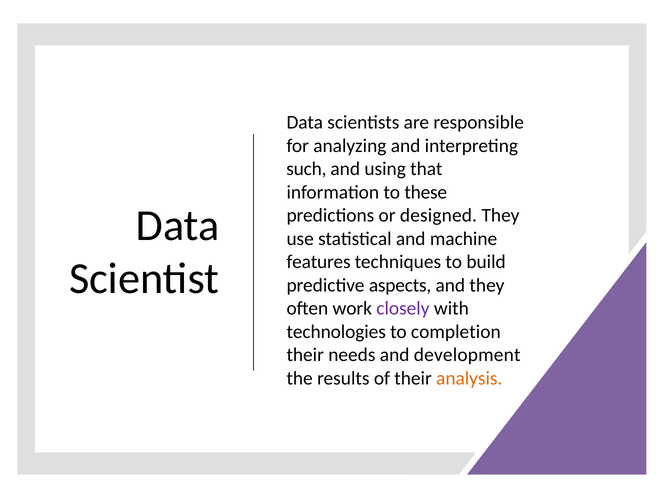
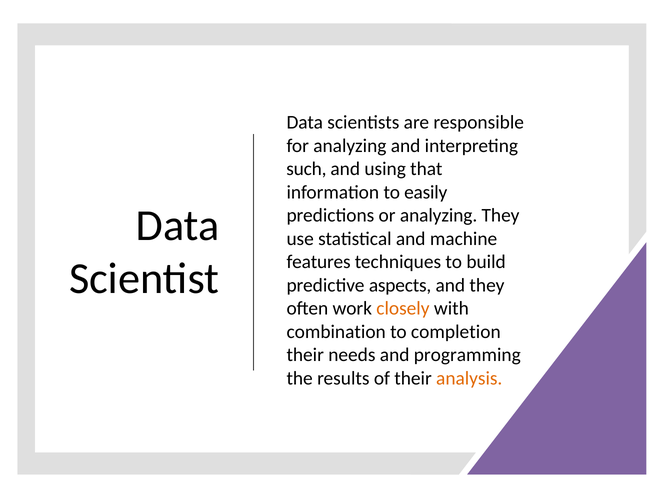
these: these -> easily (426, 192)
or designed: designed -> analyzing (439, 215)
closely colour: purple -> orange (403, 308)
technologies: technologies -> combination (336, 332)
development: development -> programming (467, 355)
